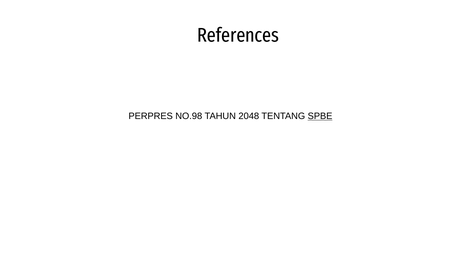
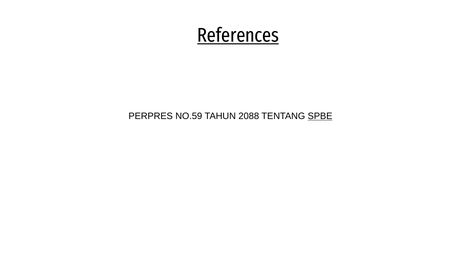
References underline: none -> present (238, 35)
NO.98: NO.98 -> NO.59 (189, 116)
2048: 2048 -> 2088 (249, 116)
